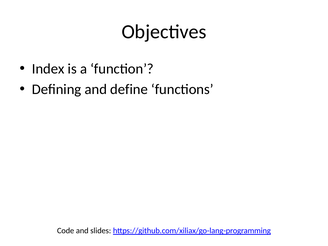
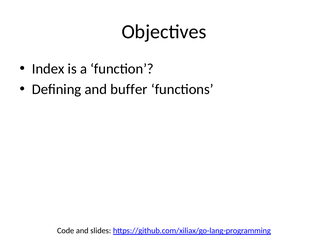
define: define -> buffer (129, 89)
